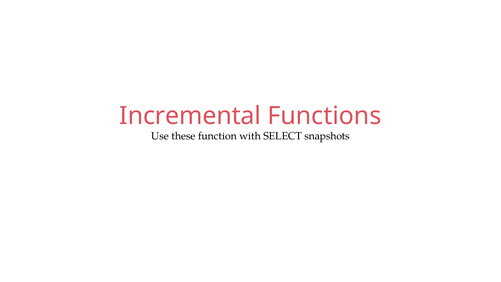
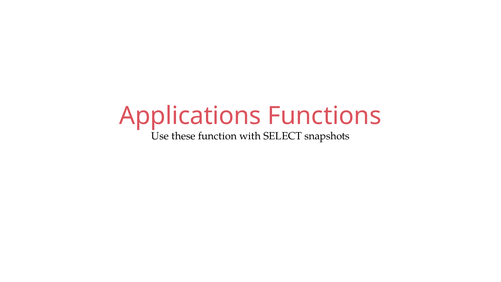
Incremental: Incremental -> Applications (190, 116)
